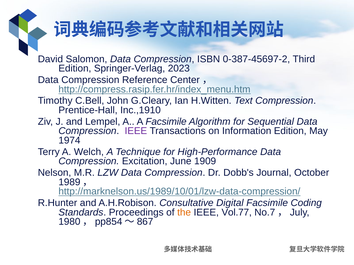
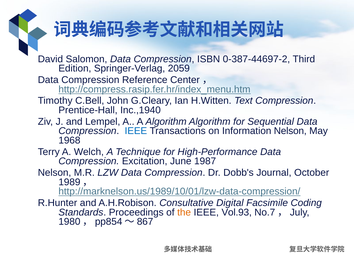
0-387-45697-2: 0-387-45697-2 -> 0-387-44697-2 (256, 59)
2023: 2023 -> 2059 (179, 69)
Inc.,1910: Inc.,1910 -> Inc.,1940 (141, 110)
A Facsimile: Facsimile -> Algorithm (166, 122)
IEEE colour: purple -> blue (136, 131)
Information Edition: Edition -> Nelson (290, 131)
1974: 1974 -> 1968 (69, 141)
1909: 1909 -> 1987 (205, 162)
Vol.77: Vol.77 -> Vol.93 (237, 213)
